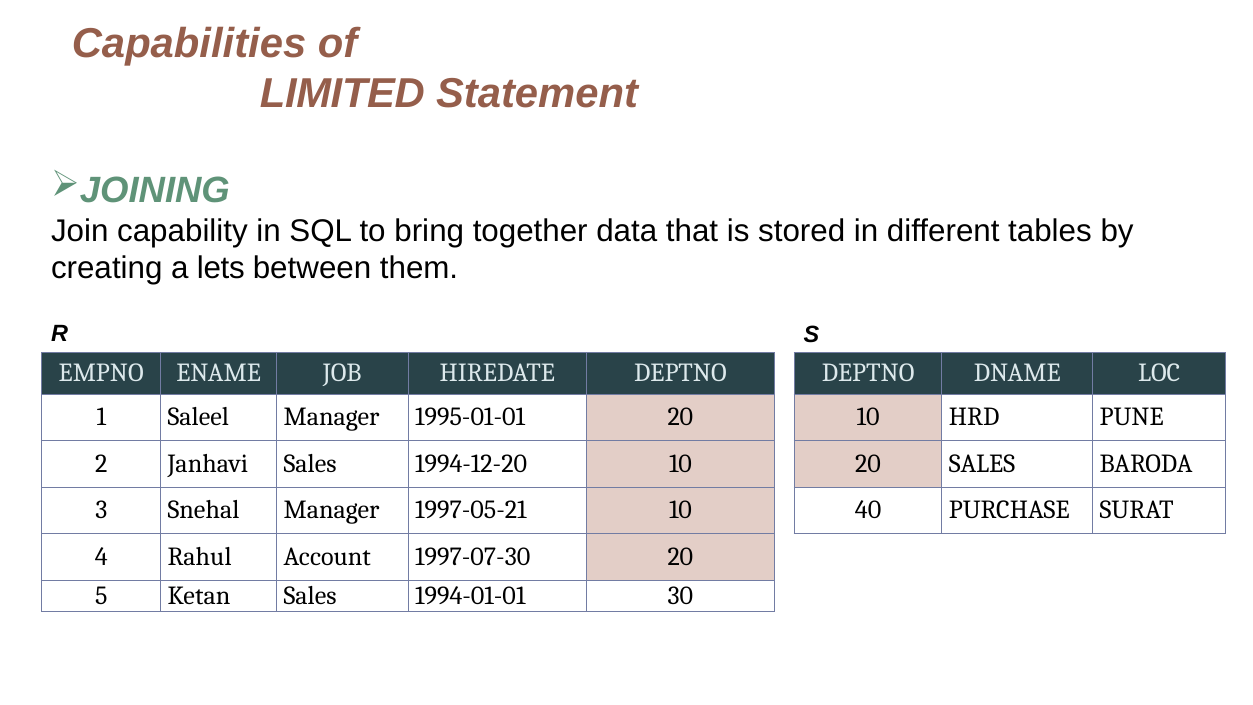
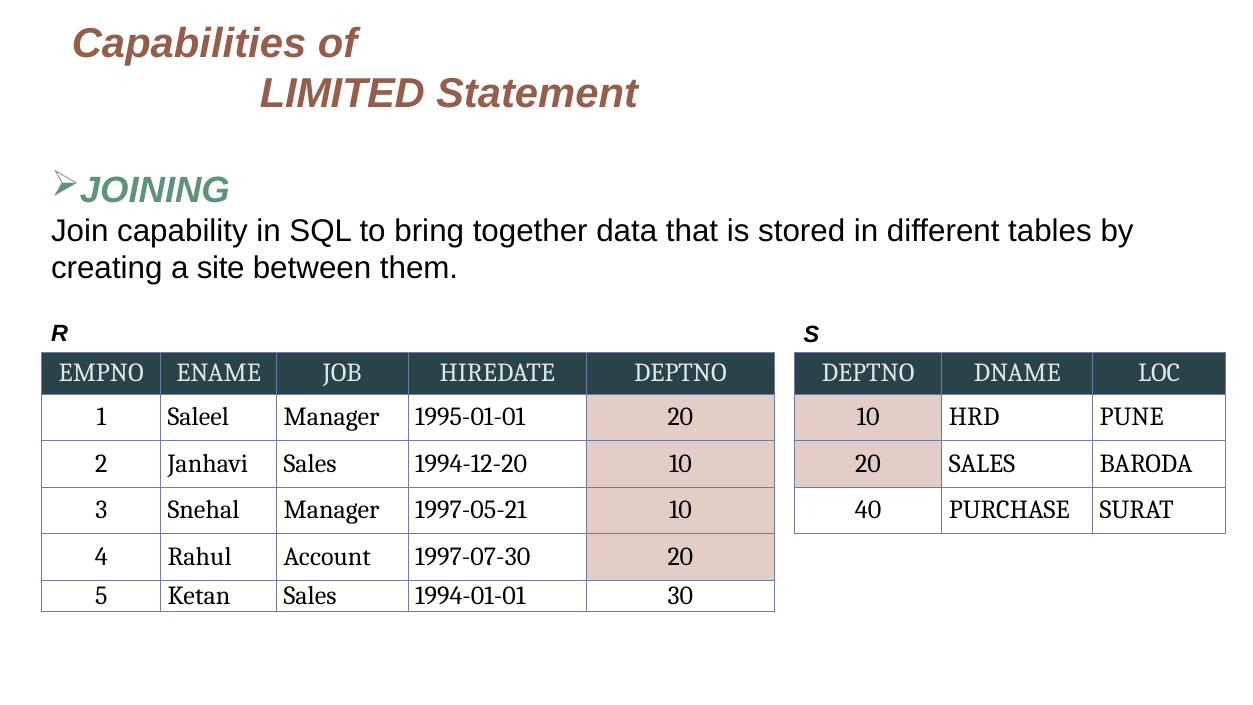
lets: lets -> site (221, 268)
